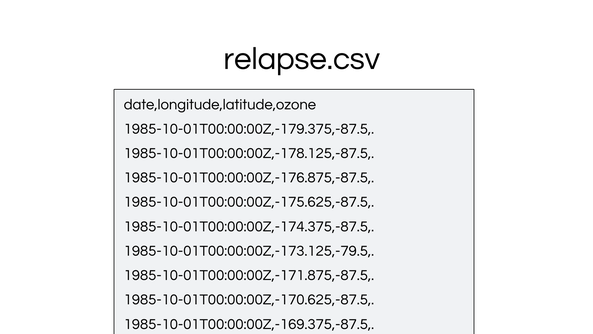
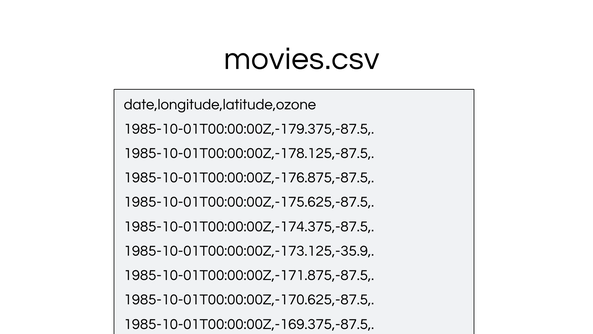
relapse.csv: relapse.csv -> movies.csv (302, 59)
1985-10-01T00:00:00Z,-173.125,-79.5: 1985-10-01T00:00:00Z,-173.125,-79.5 -> 1985-10-01T00:00:00Z,-173.125,-35.9 (249, 251)
